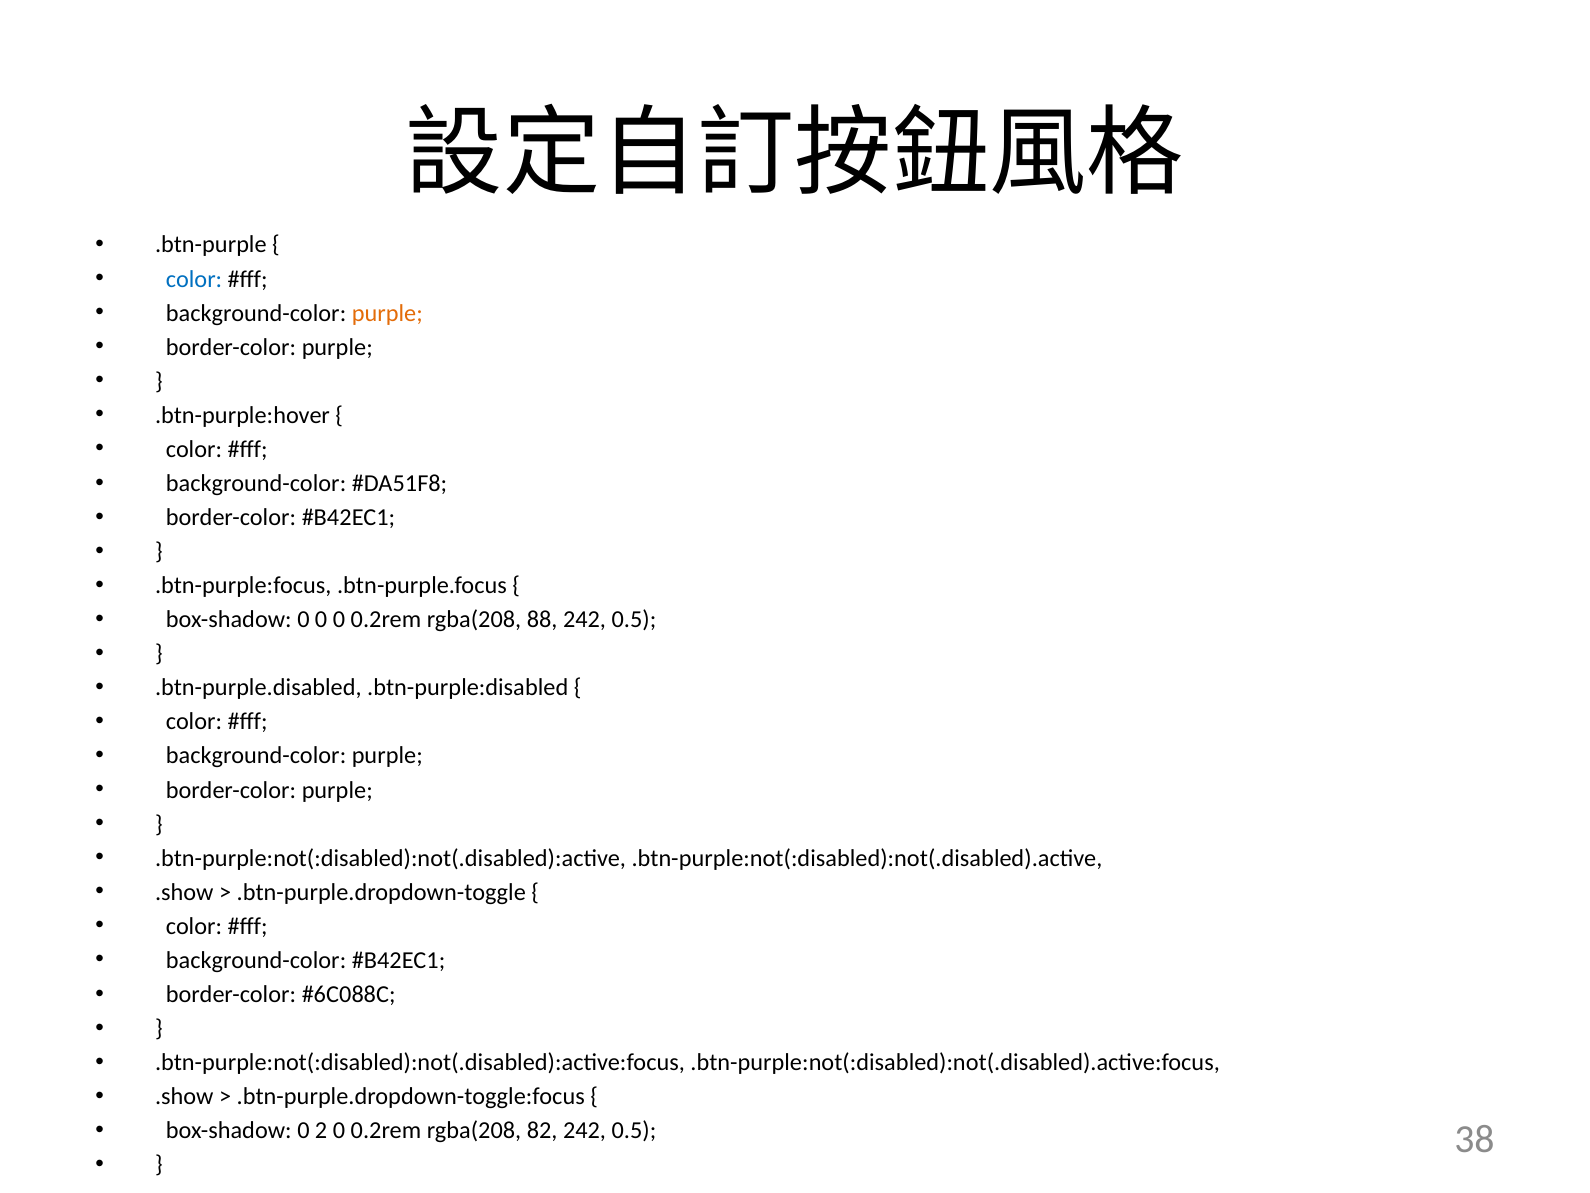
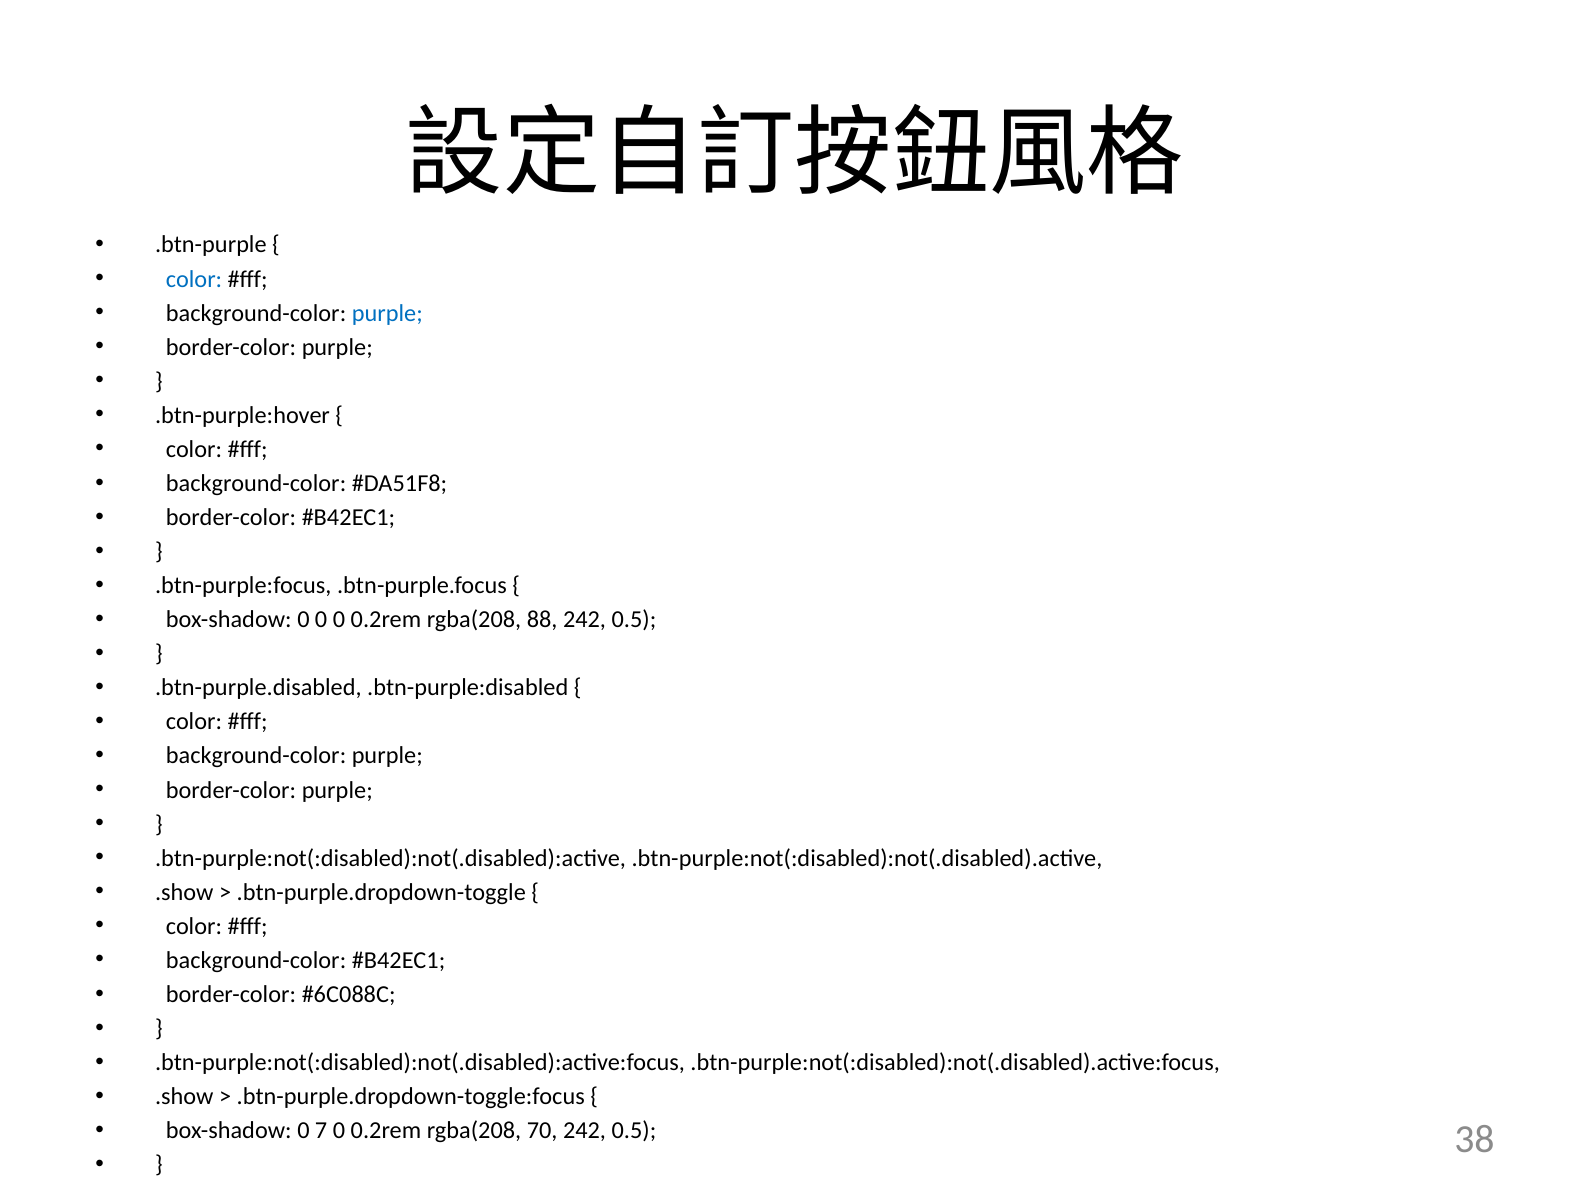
purple colour: orange -> blue (387, 313)
2: 2 -> 7 (321, 1130)
82: 82 -> 70 (542, 1130)
